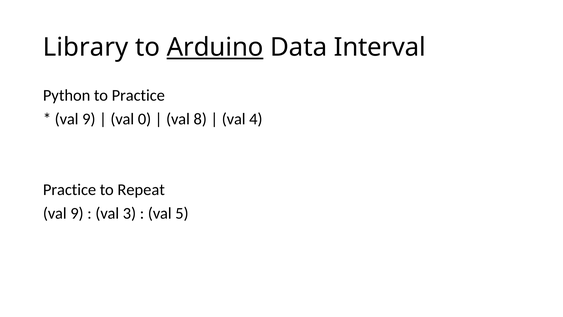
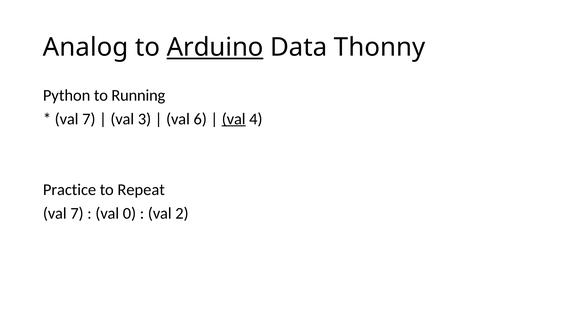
Library: Library -> Analog (86, 47)
Interval: Interval -> Thonny (380, 47)
to Practice: Practice -> Running (138, 95)
9: 9 -> 7 (89, 119)
0: 0 -> 3 (145, 119)
8: 8 -> 6 (200, 119)
val underline: none -> present (234, 119)
9: 9 -> 7 (77, 213)
3: 3 -> 0 (129, 213)
5: 5 -> 2 (182, 213)
